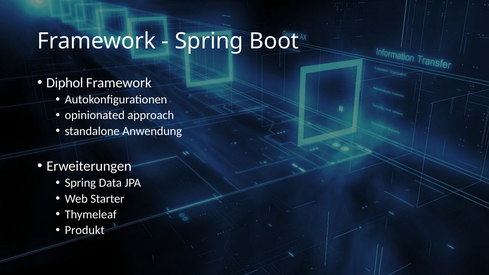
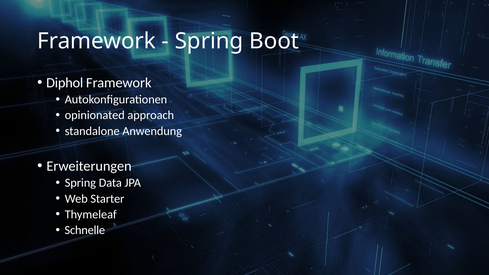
Produkt: Produkt -> Schnelle (85, 230)
